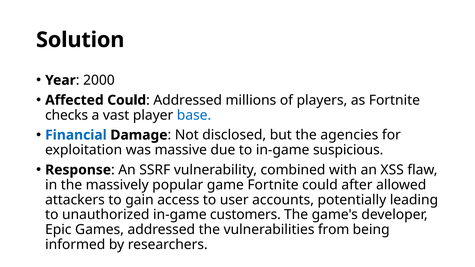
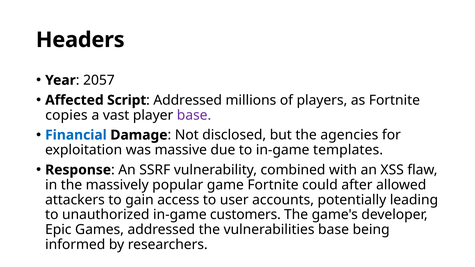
Solution: Solution -> Headers (80, 40)
2000: 2000 -> 2057 (99, 80)
Affected Could: Could -> Script (127, 100)
checks: checks -> copies (66, 115)
base colour: blue -> purple (194, 115)
suspicious: suspicious -> templates (348, 150)
vulnerabilities from: from -> base (334, 230)
